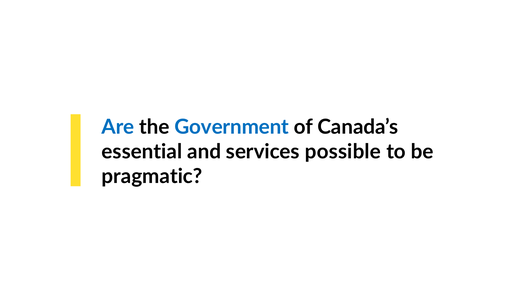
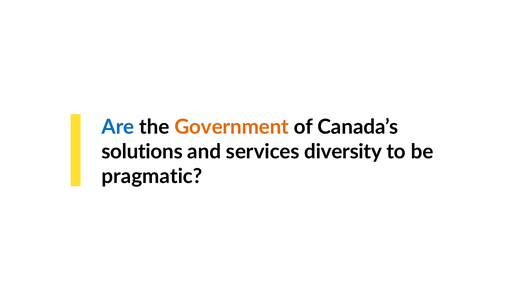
Government colour: blue -> orange (232, 127)
essential: essential -> solutions (142, 152)
possible: possible -> diversity (343, 152)
